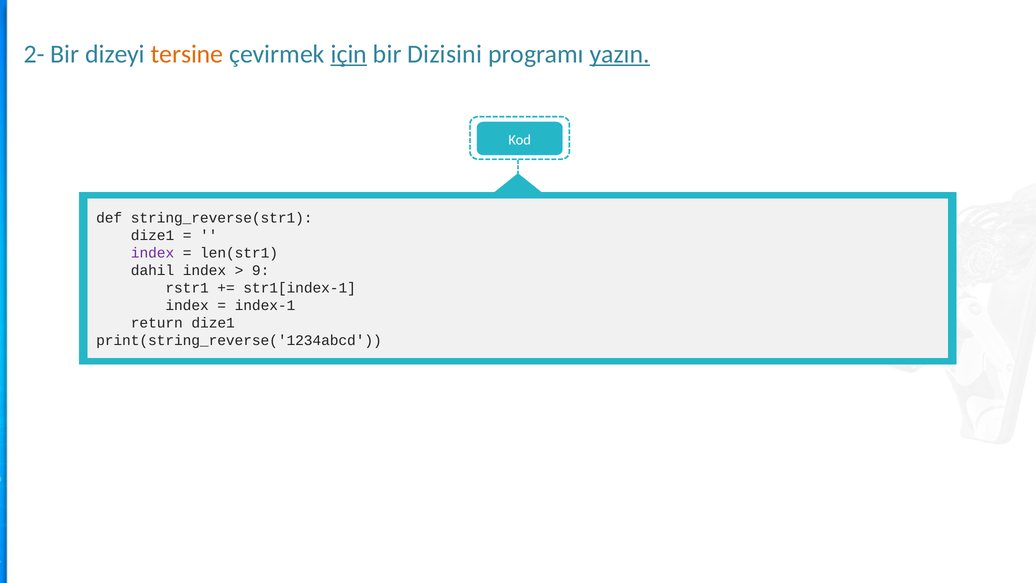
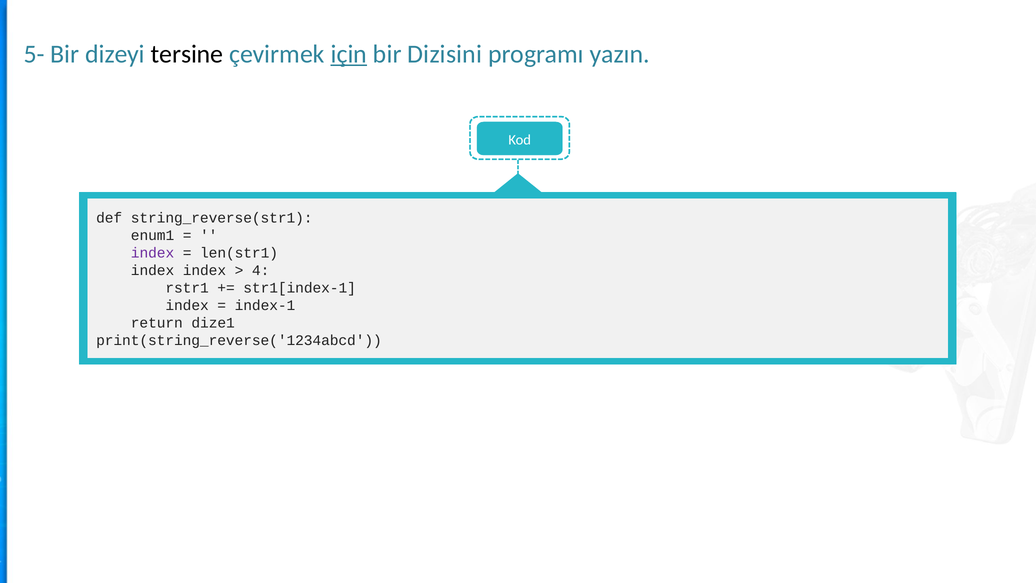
2-: 2- -> 5- (34, 54)
tersine colour: orange -> black (187, 54)
yazın underline: present -> none (620, 54)
dize1: dize1 -> enum1 (153, 236)
dahil: dahil -> index (153, 271)
9: 9 -> 4 (261, 271)
